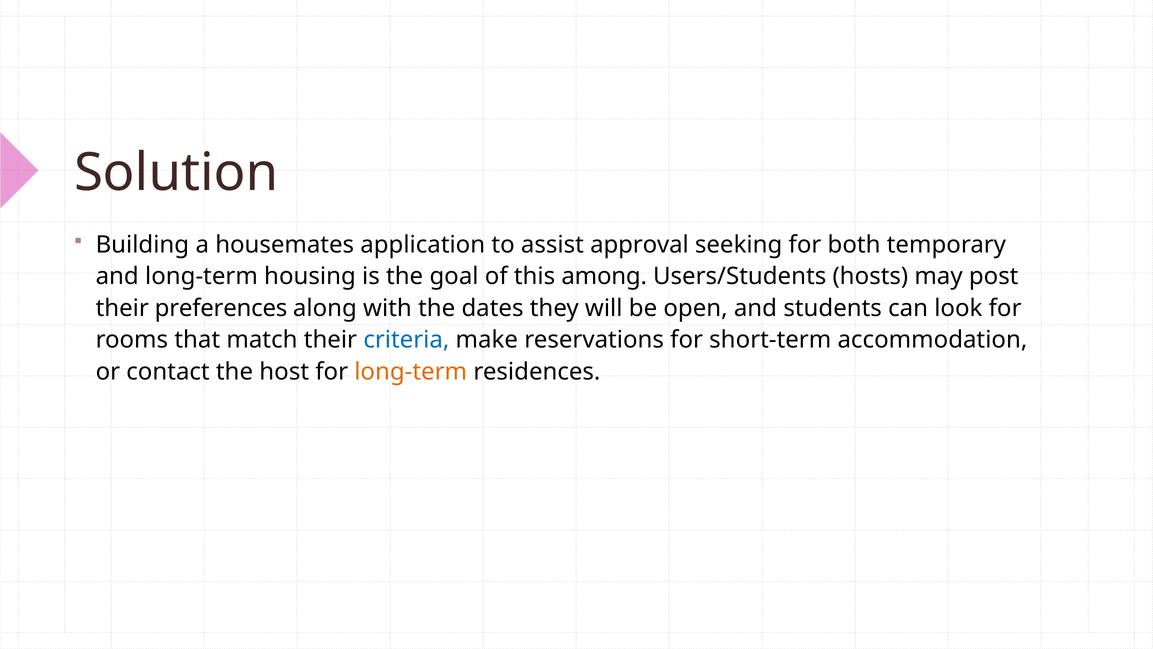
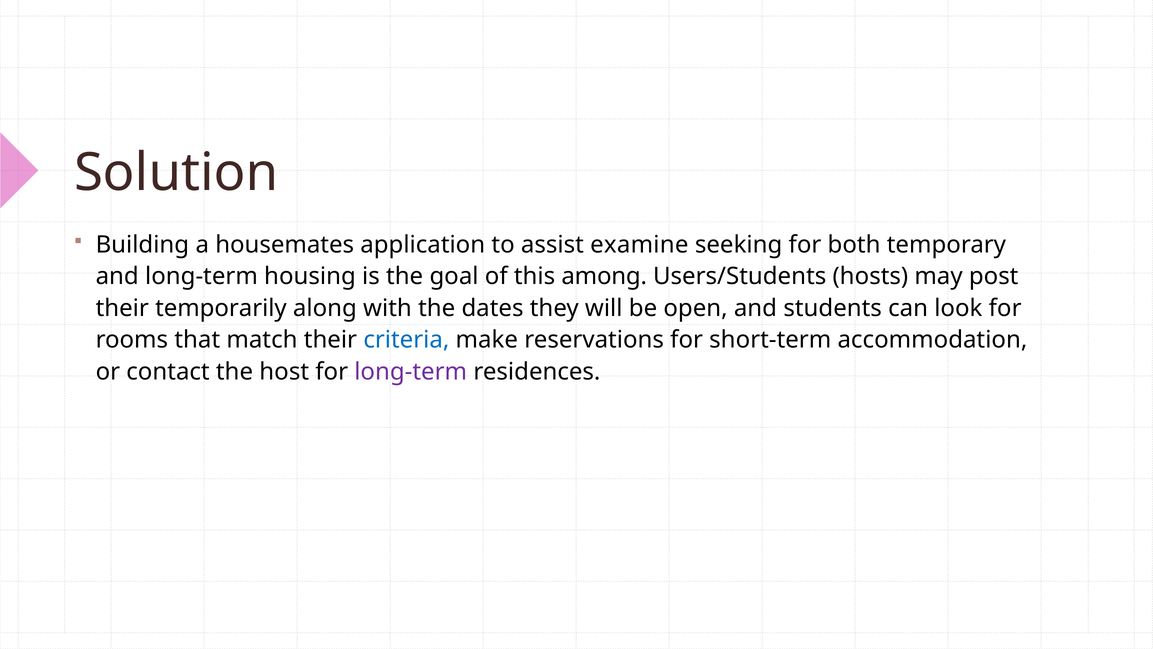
approval: approval -> examine (639, 245)
preferences: preferences -> temporarily (221, 308)
long-term colour: orange -> purple (411, 371)
